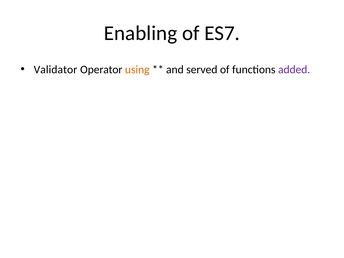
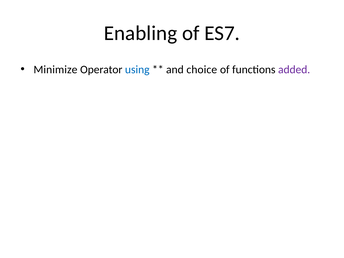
Validator: Validator -> Minimize (55, 70)
using colour: orange -> blue (137, 70)
served: served -> choice (202, 70)
